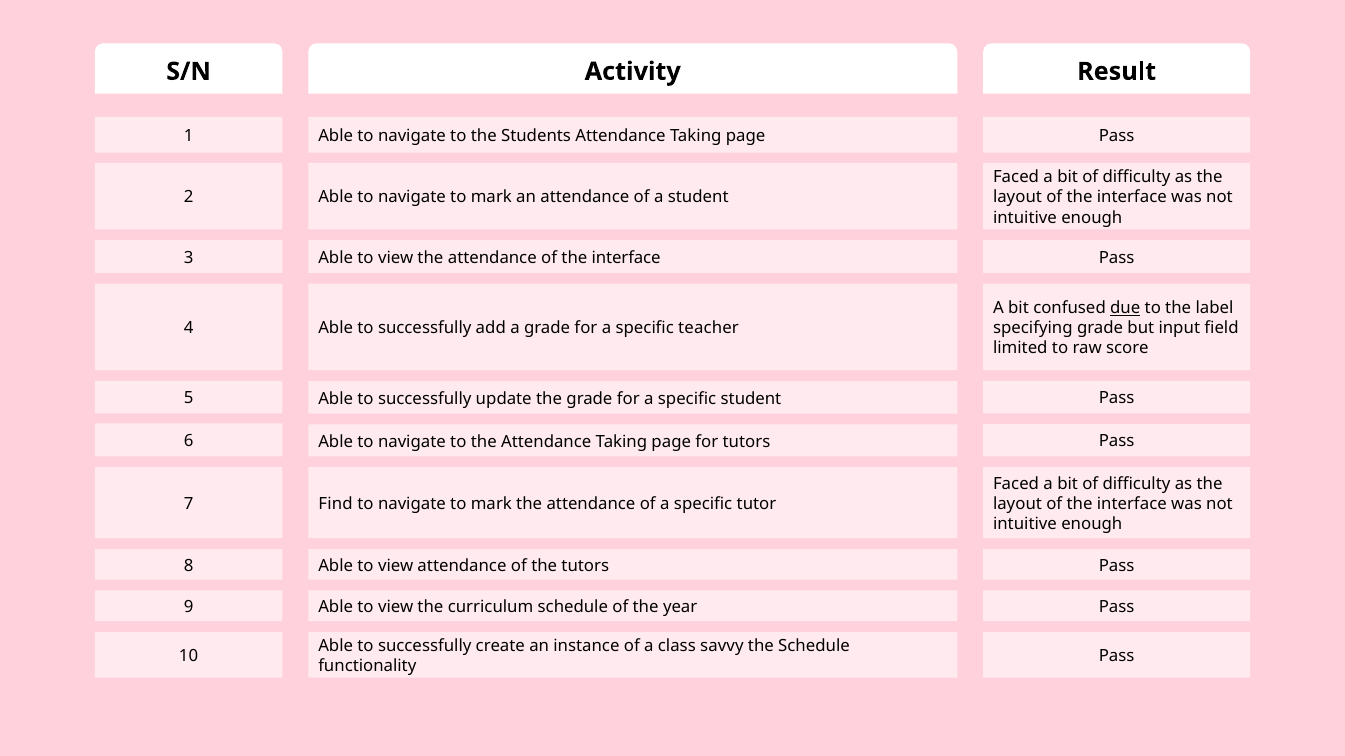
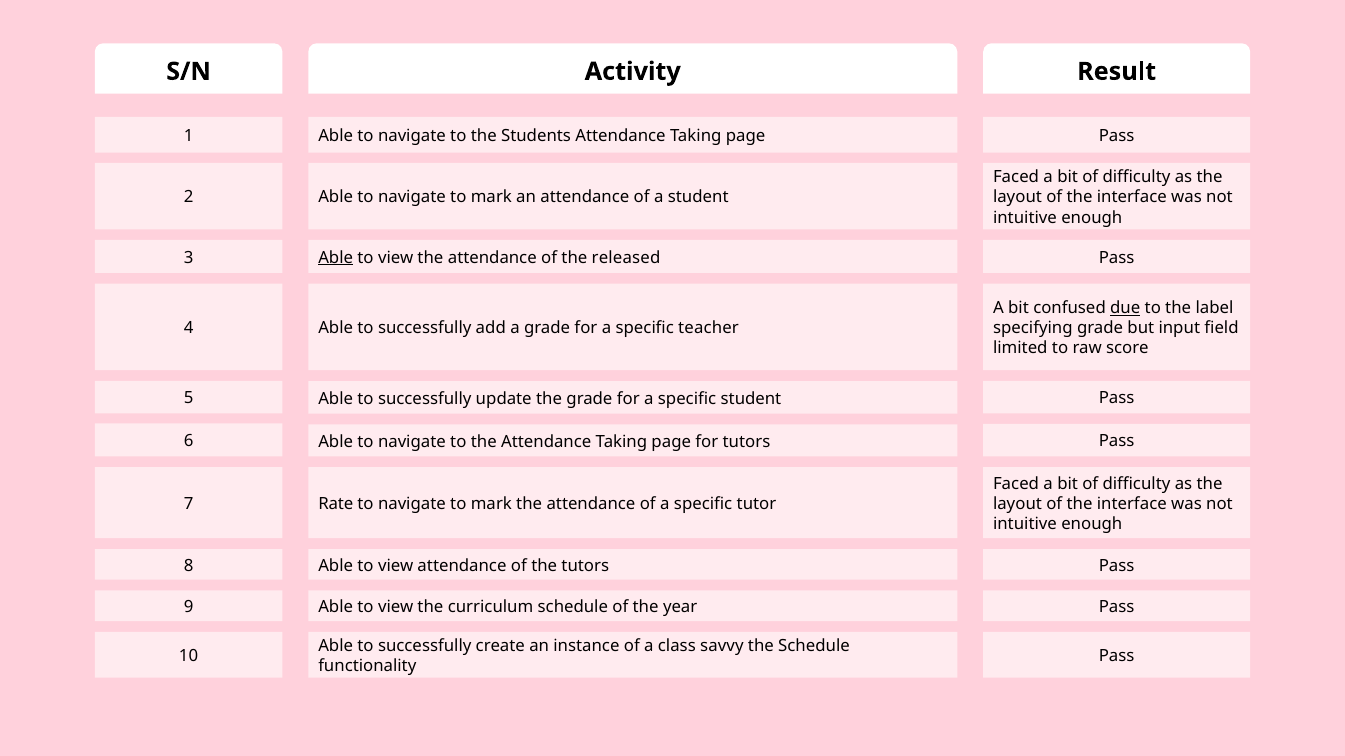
Able underline: none -> present (336, 258)
attendance of the interface: interface -> released (626, 258)
Find: Find -> Rate (336, 504)
